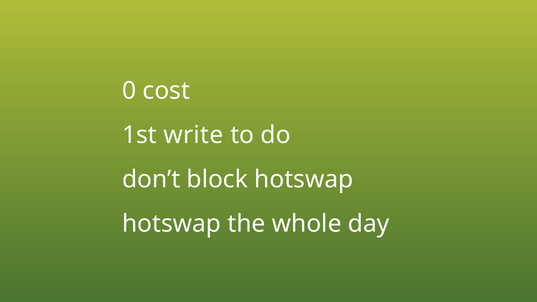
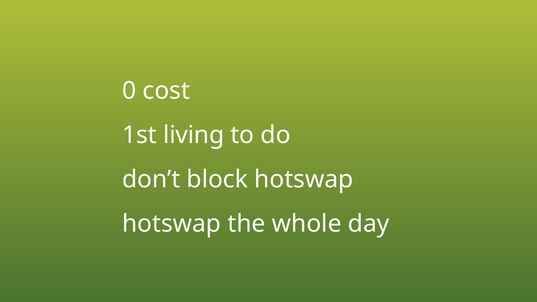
write: write -> living (194, 135)
